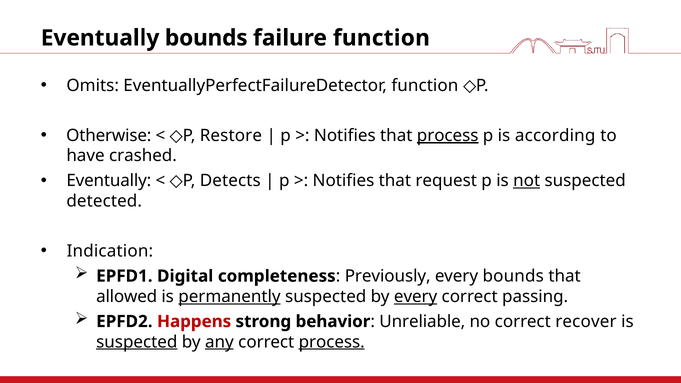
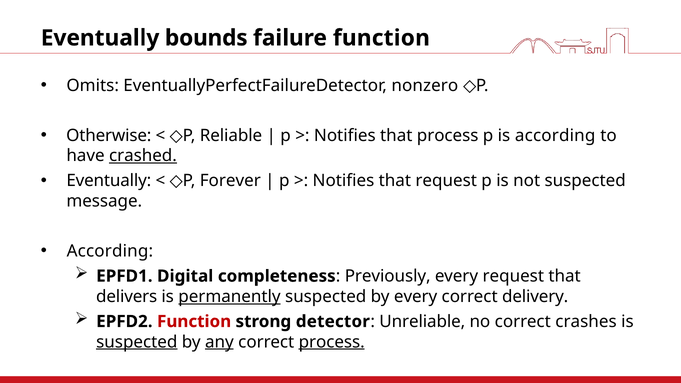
EventuallyPerfectFailureDetector function: function -> nonzero (425, 86)
Restore: Restore -> Reliable (231, 135)
process underline: present -> none (448, 135)
crashed underline: none -> present (143, 156)
Detects: Detects -> Forever (230, 181)
not underline: present -> none (527, 181)
detected: detected -> message (104, 201)
Indication: Indication -> According (110, 251)
every bounds: bounds -> request (513, 276)
allowed: allowed -> delivers (127, 297)
every underline: present -> none (416, 297)
passing: passing -> delivery (535, 297)
EPFD2 Happens: Happens -> Function (194, 322)
behavior: behavior -> detector (333, 322)
recover: recover -> crashes (586, 322)
